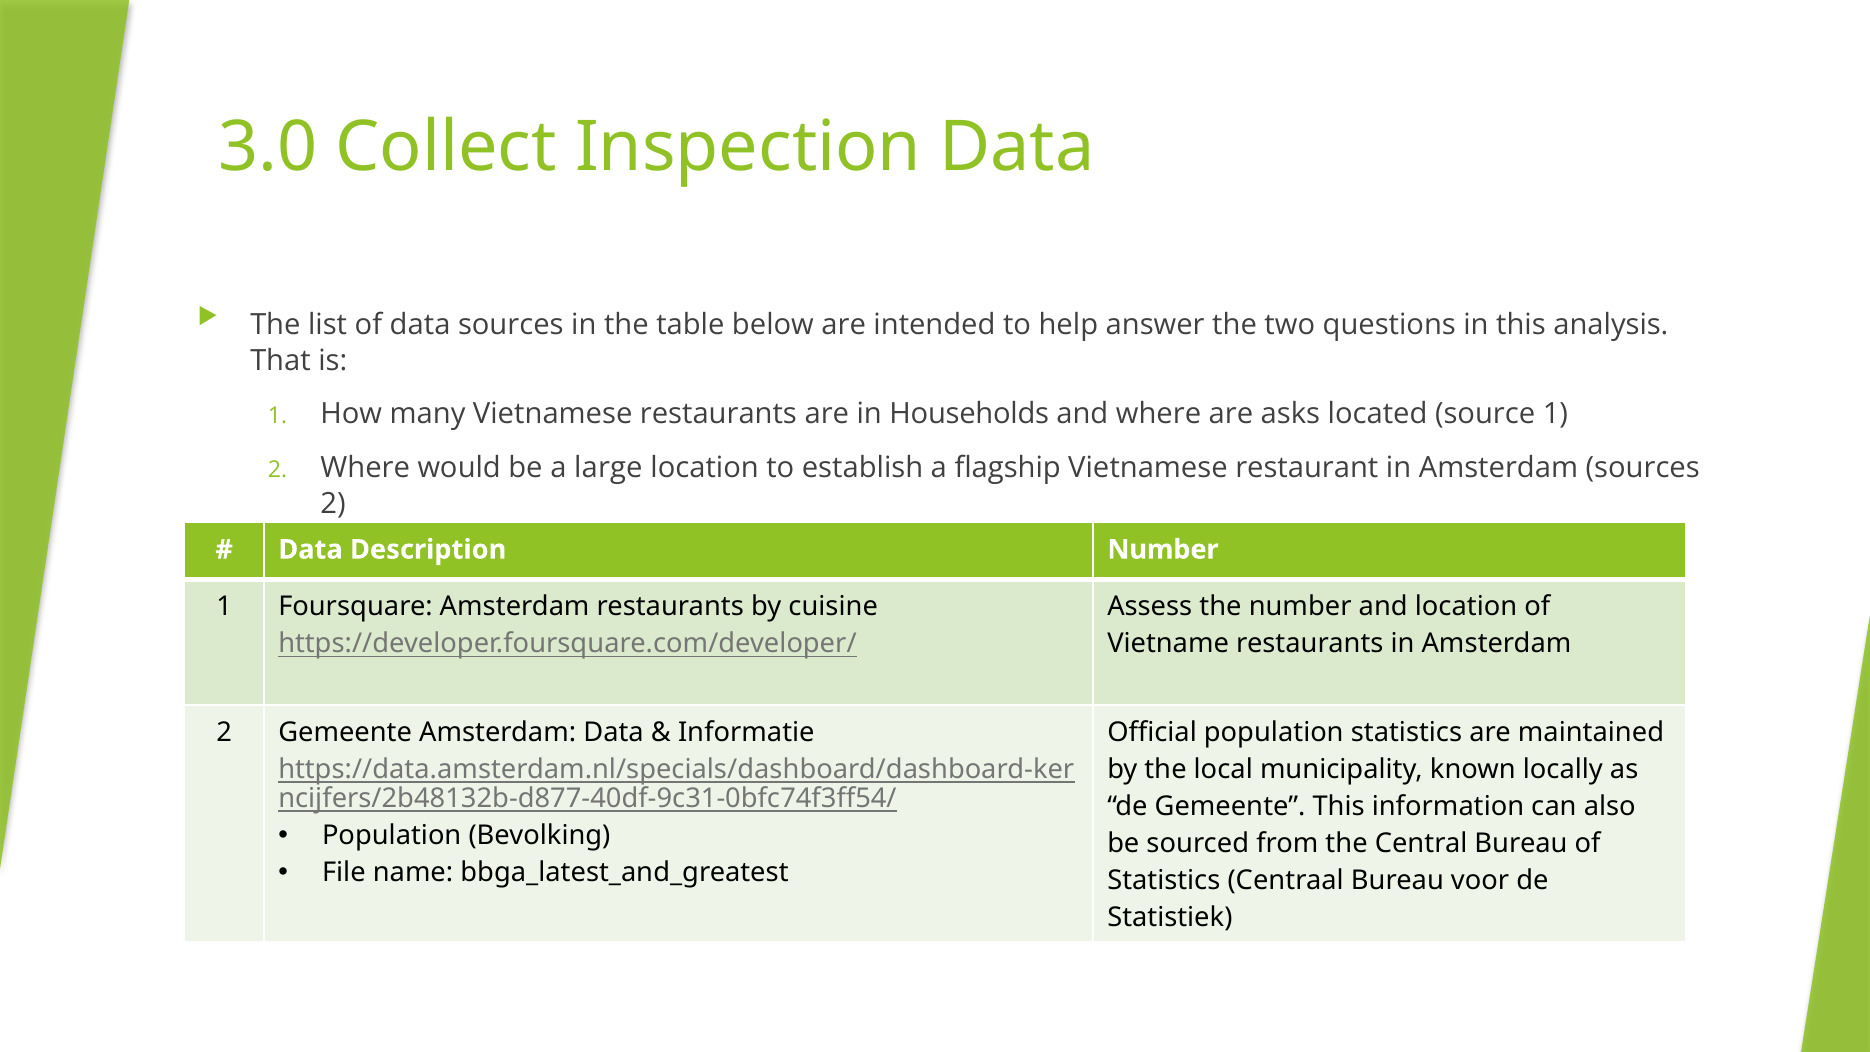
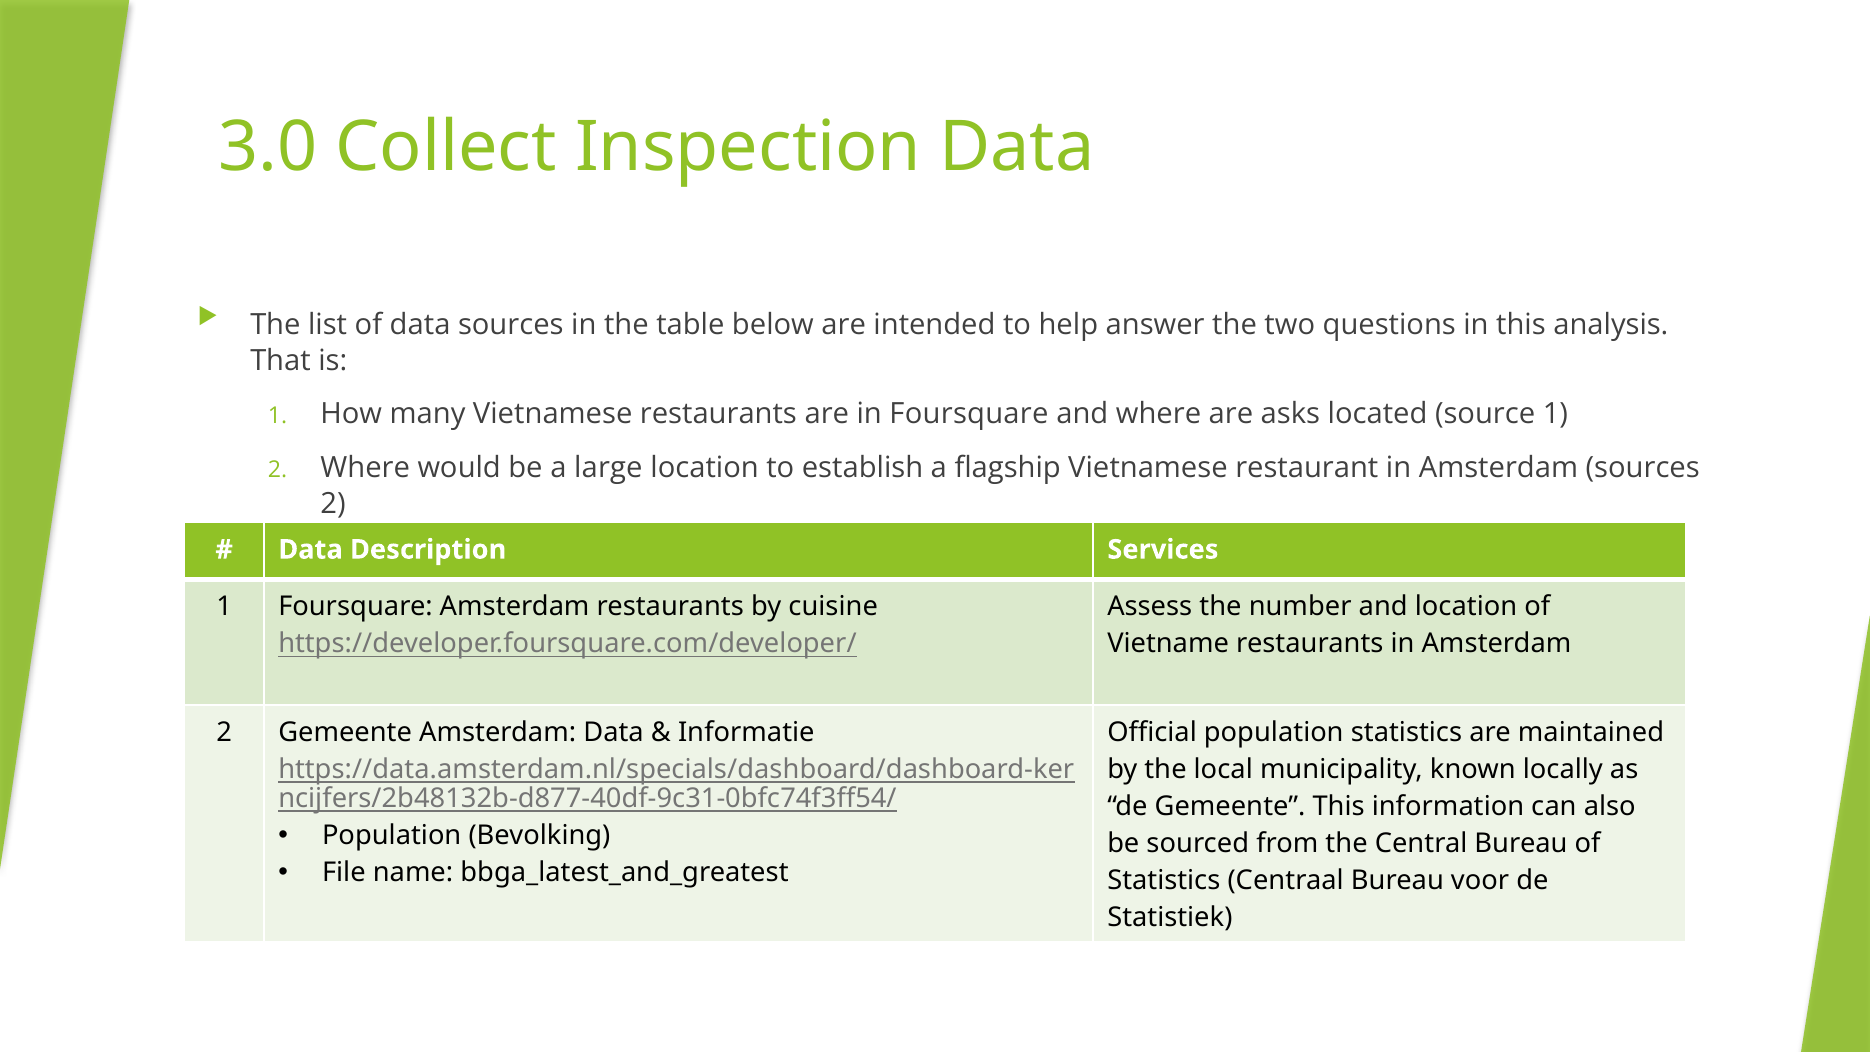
in Households: Households -> Foursquare (969, 414)
Description Number: Number -> Services (1163, 550)
